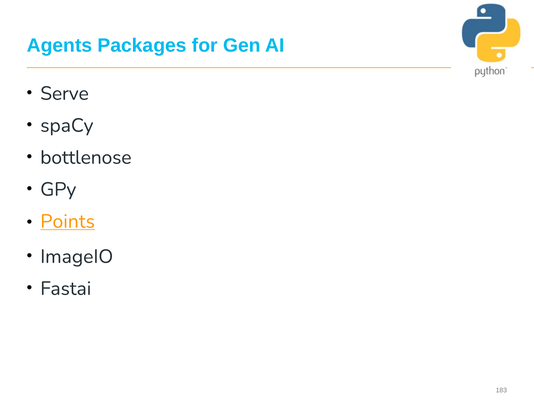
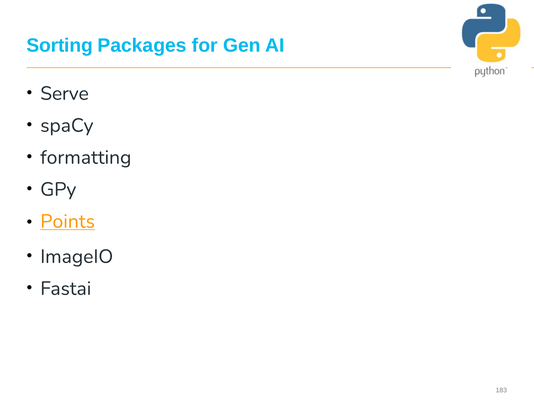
Agents: Agents -> Sorting (60, 46)
bottlenose: bottlenose -> formatting (86, 158)
